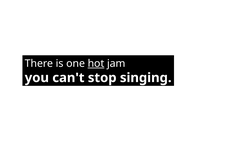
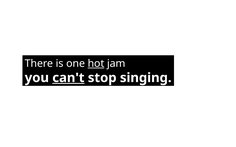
can't underline: none -> present (68, 78)
